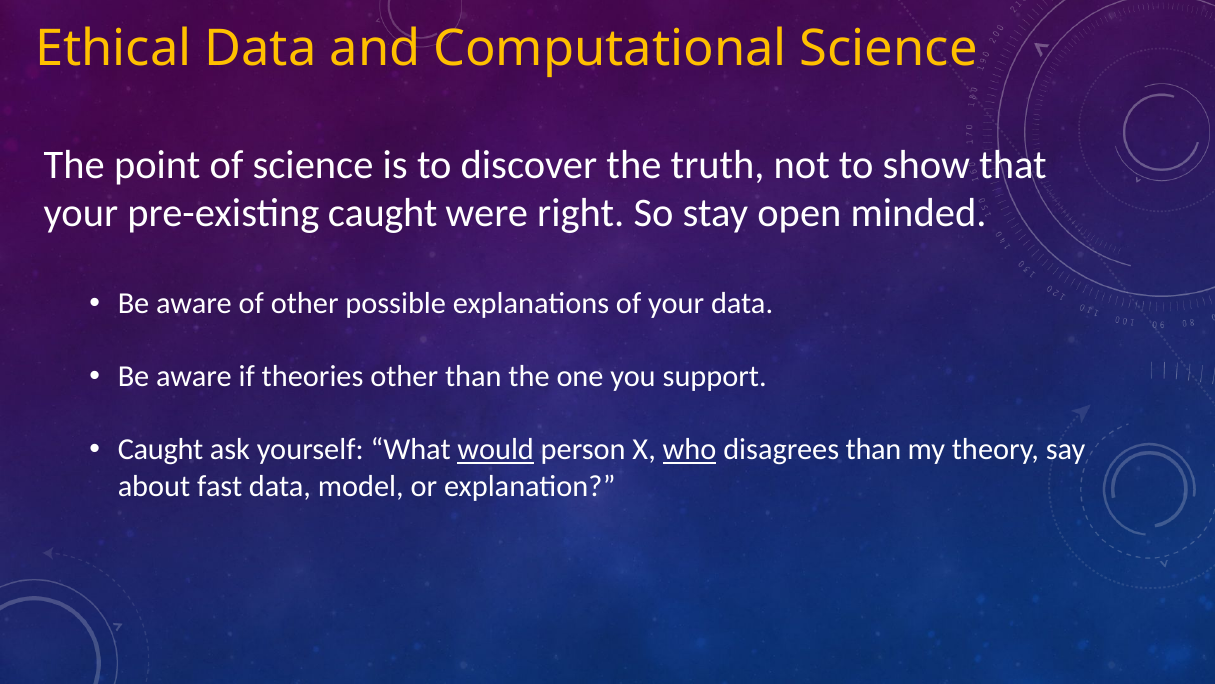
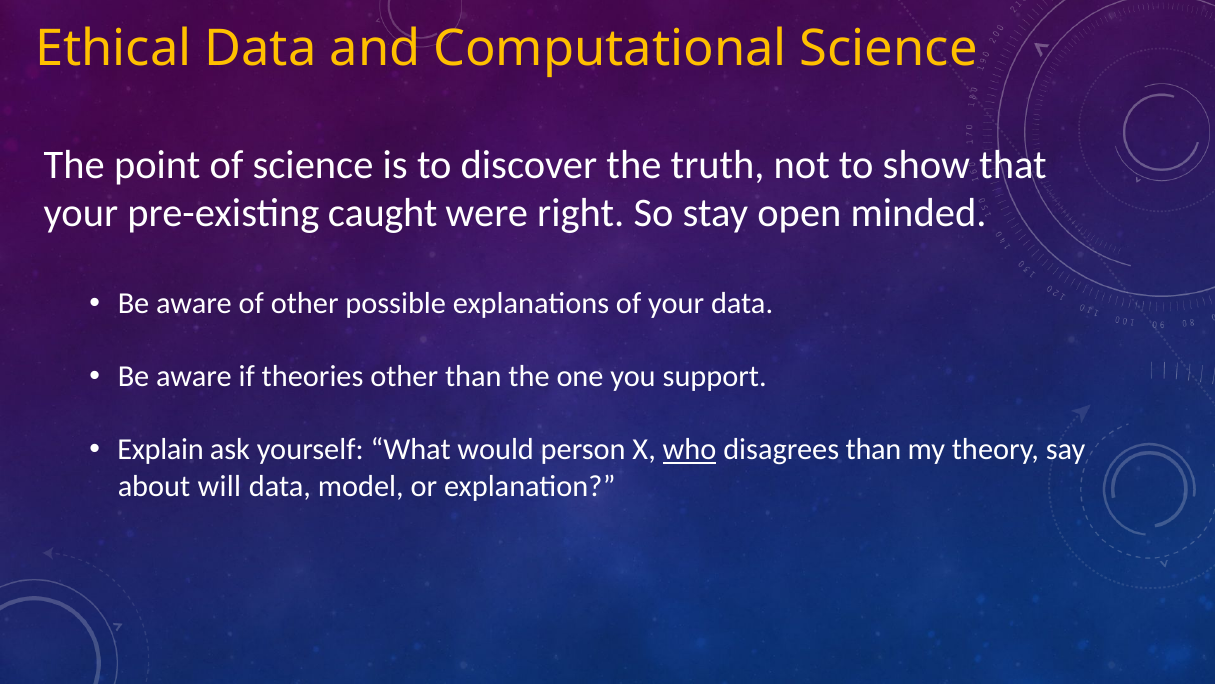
Caught: Caught -> Explain (161, 450)
would underline: present -> none (496, 450)
fast: fast -> will (219, 486)
